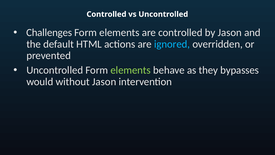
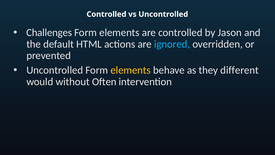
elements colour: light green -> yellow (131, 70)
bypasses: bypasses -> different (240, 70)
without Jason: Jason -> Often (104, 82)
